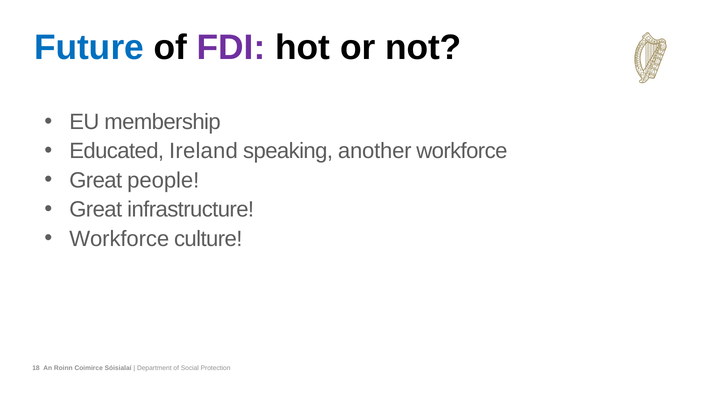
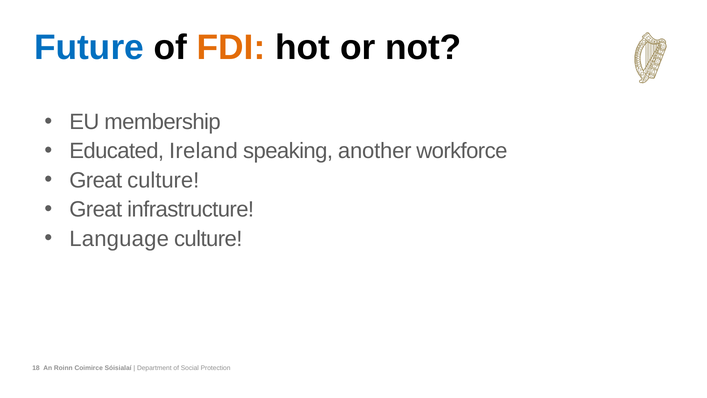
FDI colour: purple -> orange (231, 47)
Great people: people -> culture (163, 180)
Workforce: Workforce -> Language (119, 239)
